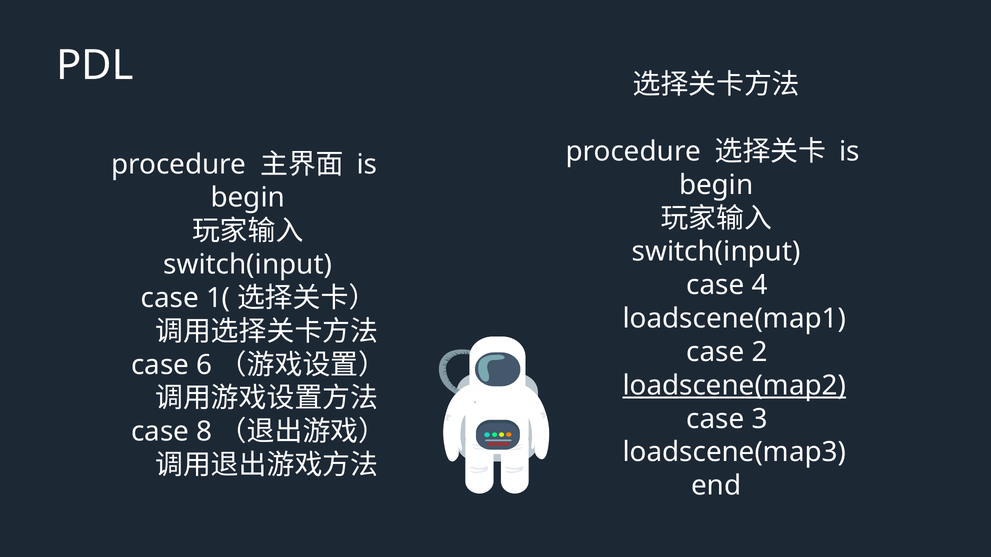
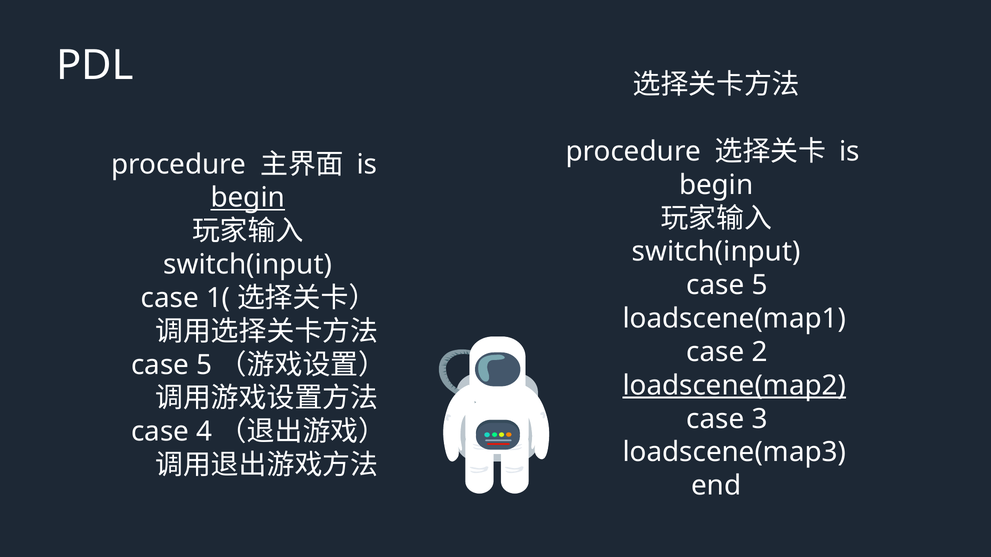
begin underline: none -> present (248, 198)
4: 4 -> 5 (760, 285)
6: 6 -> 5 (204, 365)
8: 8 -> 4 (204, 432)
